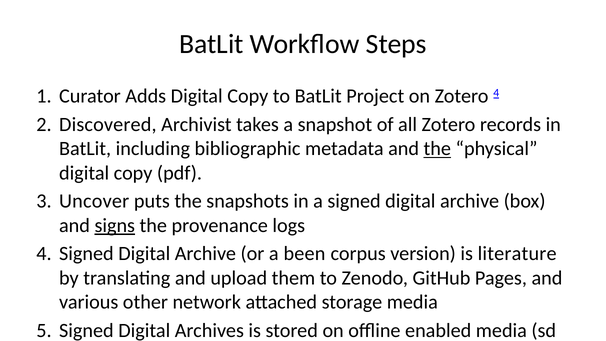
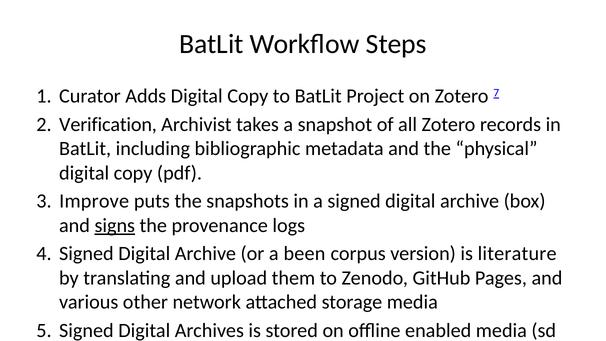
Zotero 4: 4 -> 7 (496, 93)
Discovered: Discovered -> Verification (108, 124)
the underline: present -> none (437, 149)
Uncover: Uncover -> Improve (94, 201)
